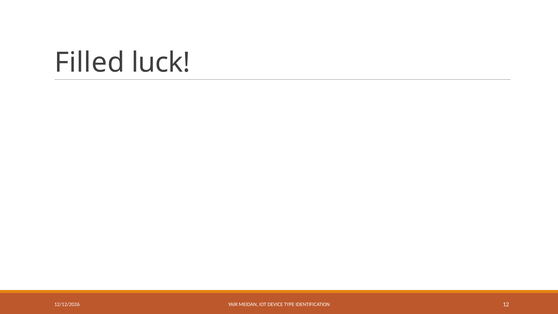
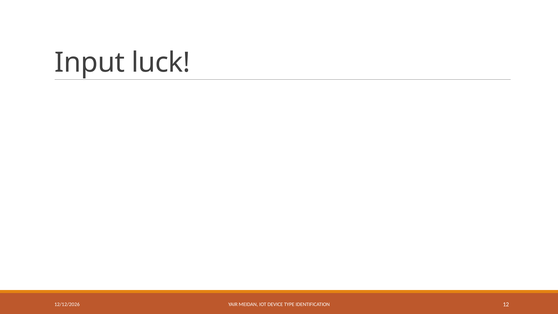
Filled: Filled -> Input (90, 63)
